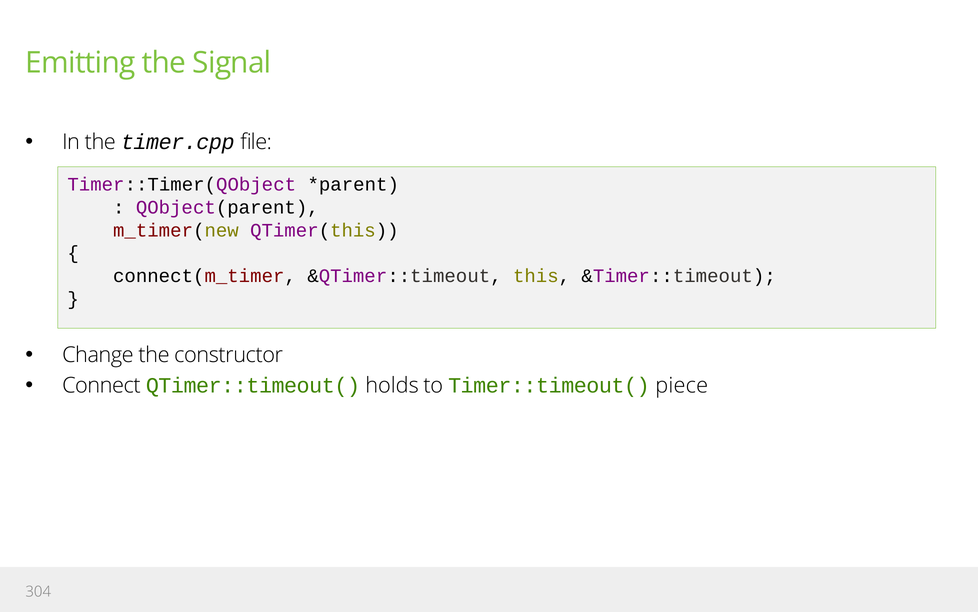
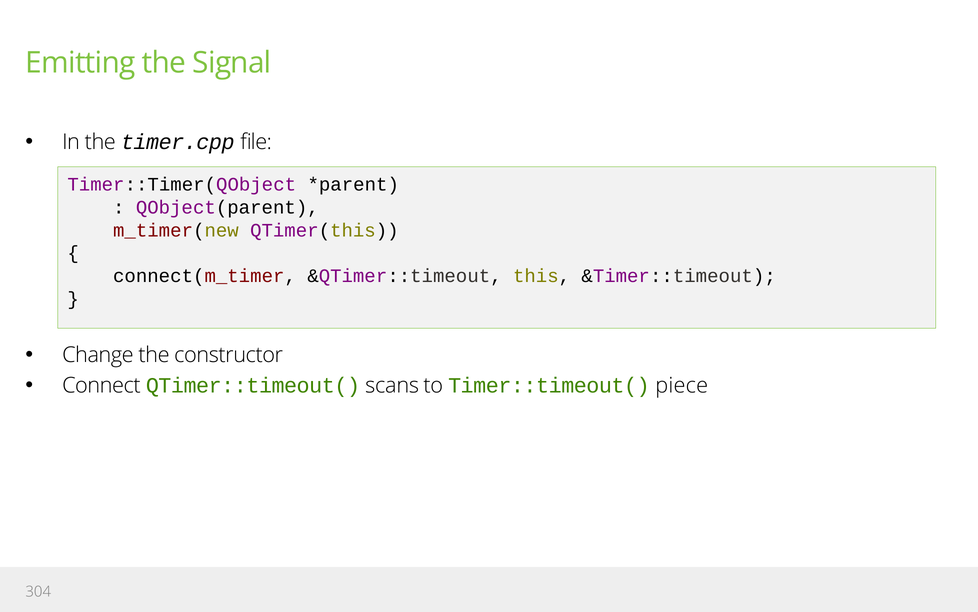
holds: holds -> scans (392, 385)
